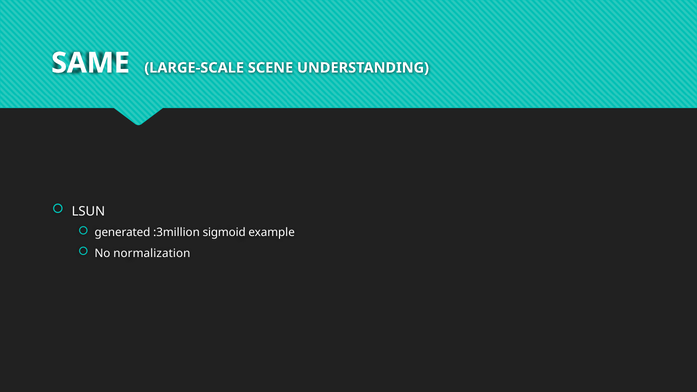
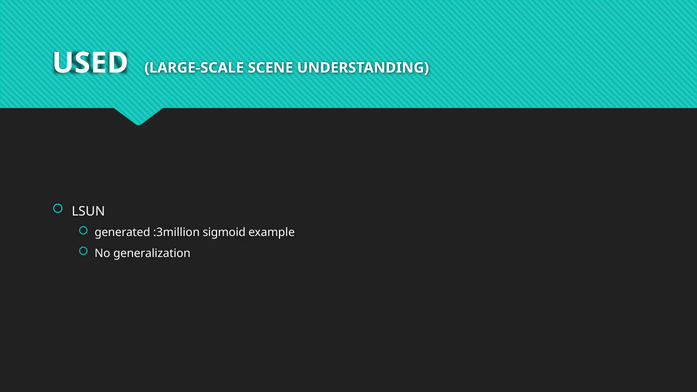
SAME: SAME -> USED (90, 63)
normalization: normalization -> generalization (152, 253)
